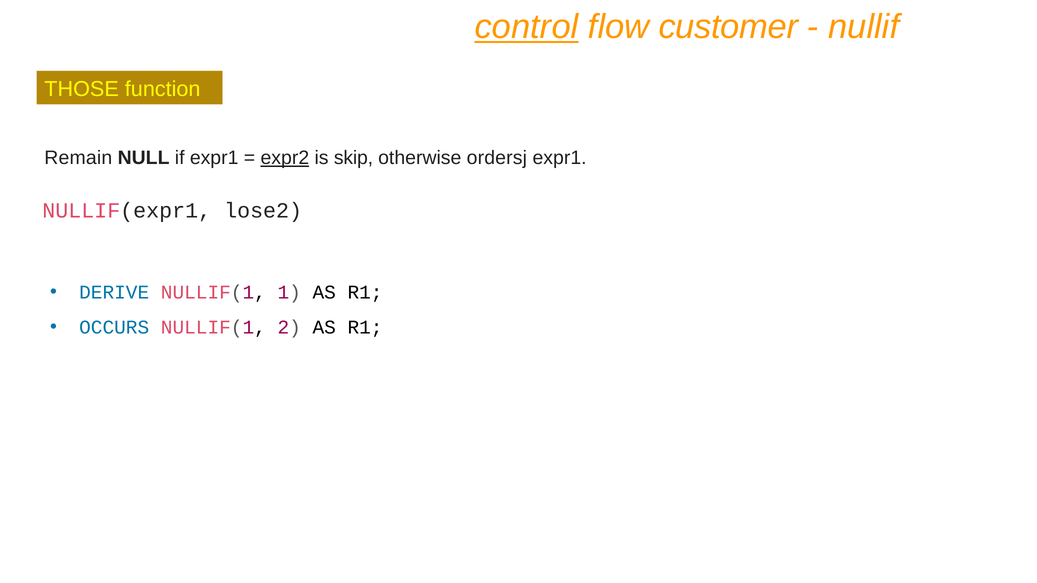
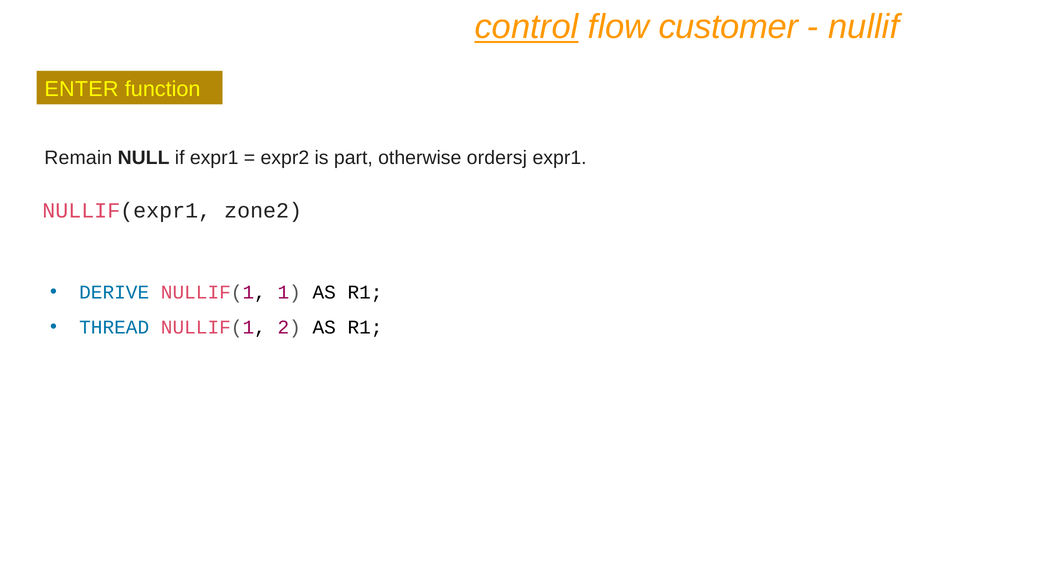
THOSE: THOSE -> ENTER (81, 89)
expr2 underline: present -> none (285, 158)
skip: skip -> part (353, 158)
lose2: lose2 -> zone2 (263, 211)
OCCURS: OCCURS -> THREAD (114, 327)
